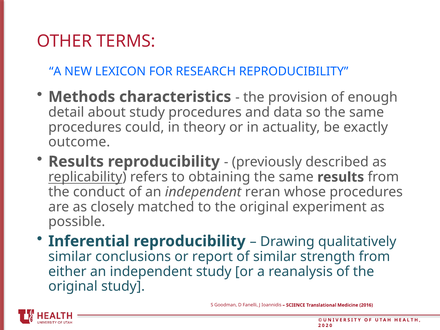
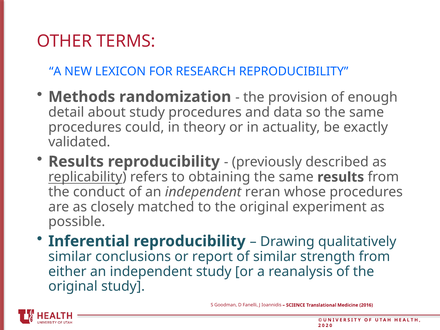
characteristics: characteristics -> randomization (175, 97)
outcome: outcome -> validated (79, 142)
